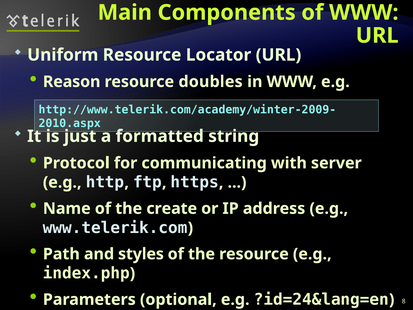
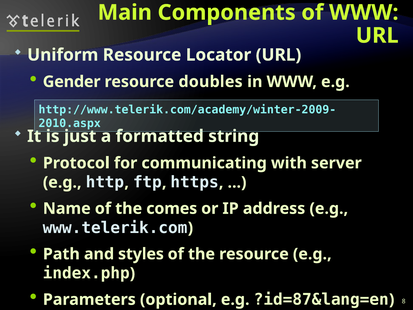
Reason: Reason -> Gender (72, 82)
create: create -> comes (172, 208)
?id=24&lang=en: ?id=24&lang=en -> ?id=87&lang=en (321, 299)
